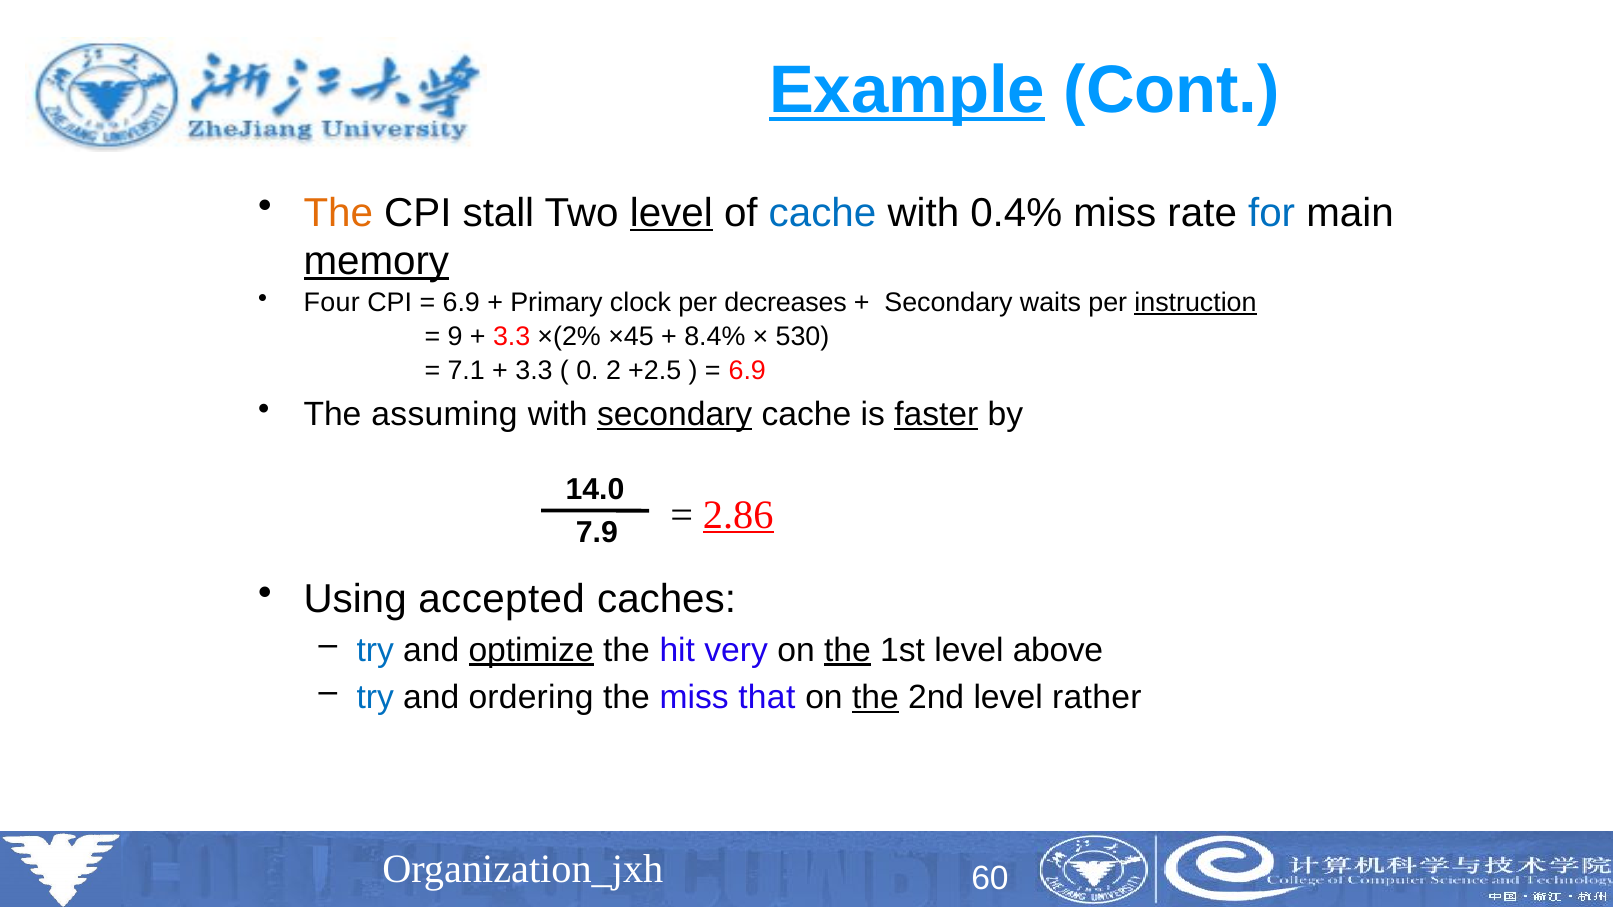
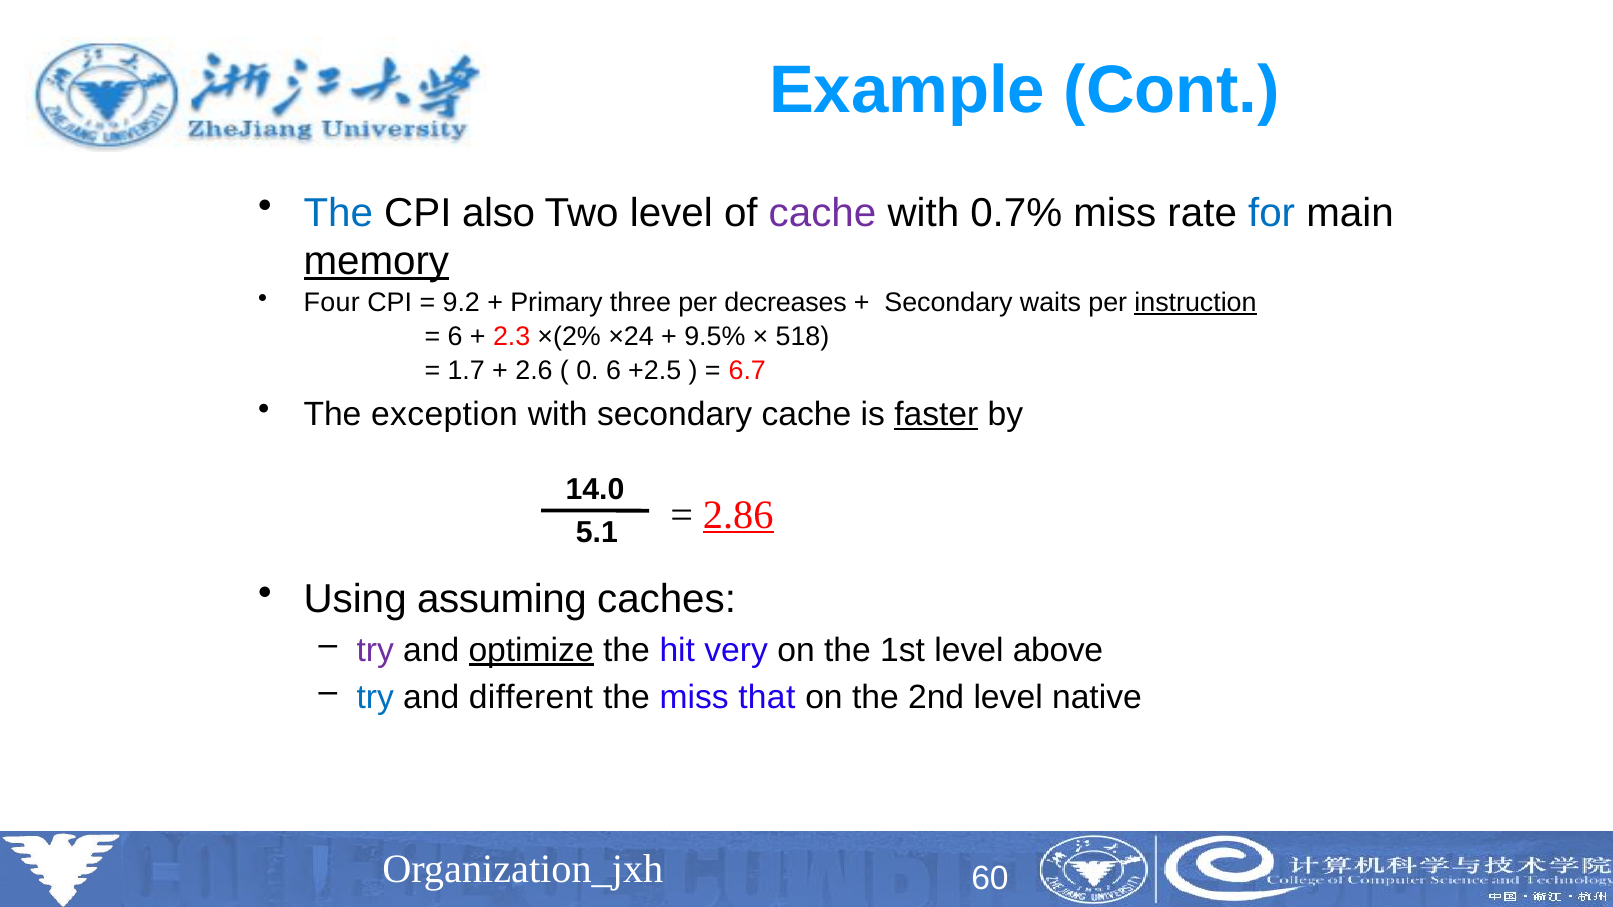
Example underline: present -> none (907, 90)
The colour: orange -> blue (338, 213)
stall: stall -> also (499, 213)
level underline: present -> none (671, 213)
cache colour: blue -> purple (823, 213)
0.4%: 0.4% -> 0.7% (1016, 213)
6.9: 6.9 -> 9.2 (461, 302)
clock: clock -> three (640, 302)
9: 9 -> 6 (455, 337)
3.3: 3.3 -> 2.3 (512, 337)
×45: ×45 -> ×24 (631, 337)
8.4%: 8.4% -> 9.5% (715, 337)
530: 530 -> 518 (802, 337)
7.1: 7.1 -> 1.7 (466, 371)
3.3: 3.3 -> 2.6 (534, 371)
0 2: 2 -> 6 (614, 371)
6.9: 6.9 -> 6.7 (747, 371)
assuming: assuming -> exception (445, 415)
secondary underline: present -> none (675, 415)
7.9: 7.9 -> 5.1 (597, 533)
accepted: accepted -> assuming (502, 600)
try colour: blue -> purple (375, 650)
the underline: present -> none (847, 650)
ordering: ordering -> different (531, 697)
the underline: present -> none (875, 697)
rather: rather -> native (1097, 697)
